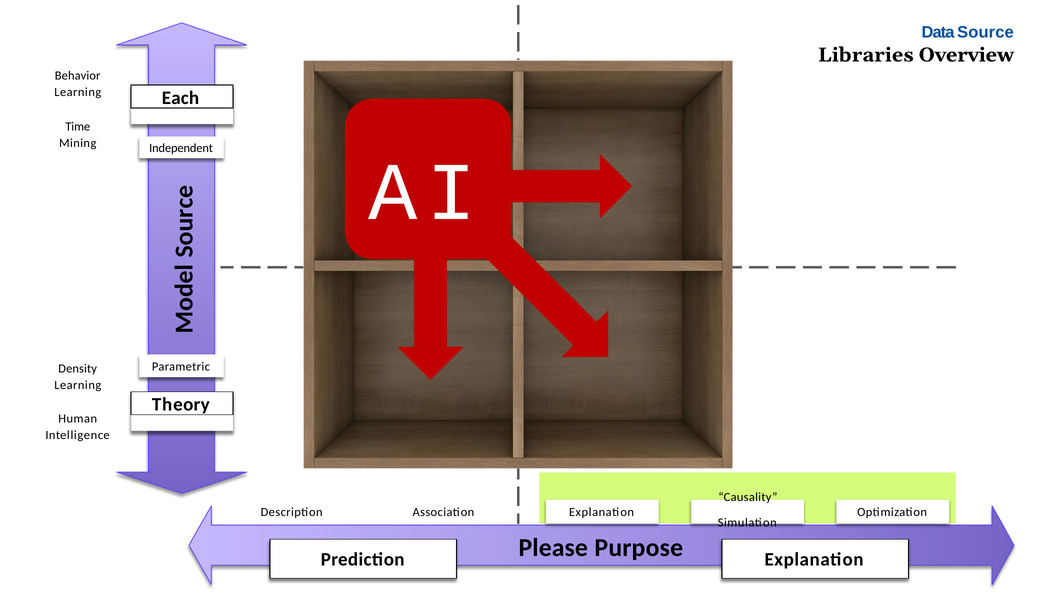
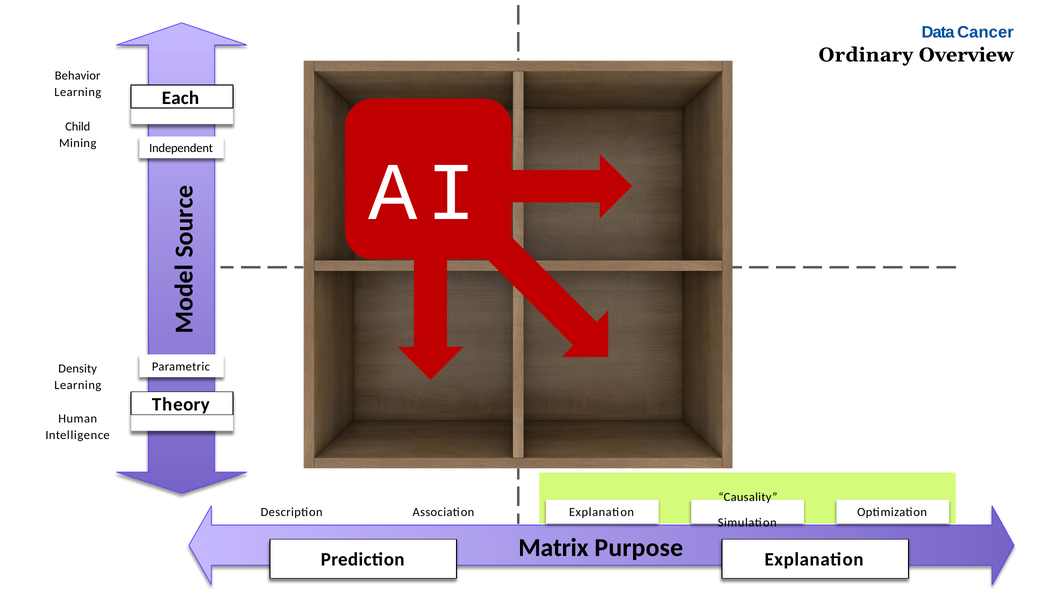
Source: Source -> Cancer (985, 32)
Libraries: Libraries -> Ordinary (866, 55)
Time: Time -> Child (78, 127)
Please: Please -> Matrix (553, 548)
